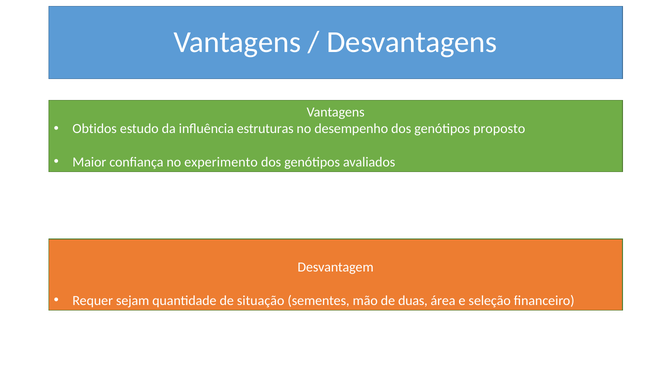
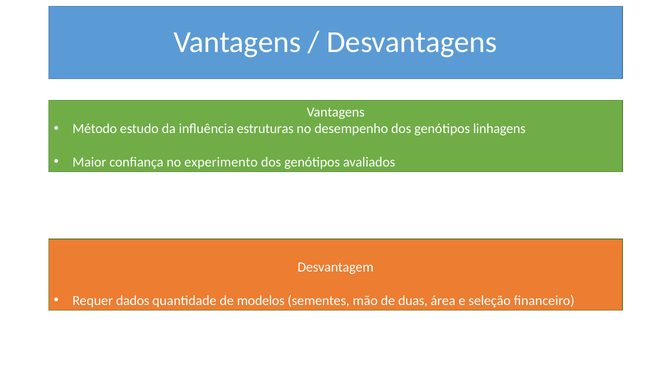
Obtidos: Obtidos -> Método (95, 129)
proposto: proposto -> linhagens (499, 129)
sejam: sejam -> dados (133, 301)
situação: situação -> modelos (261, 301)
